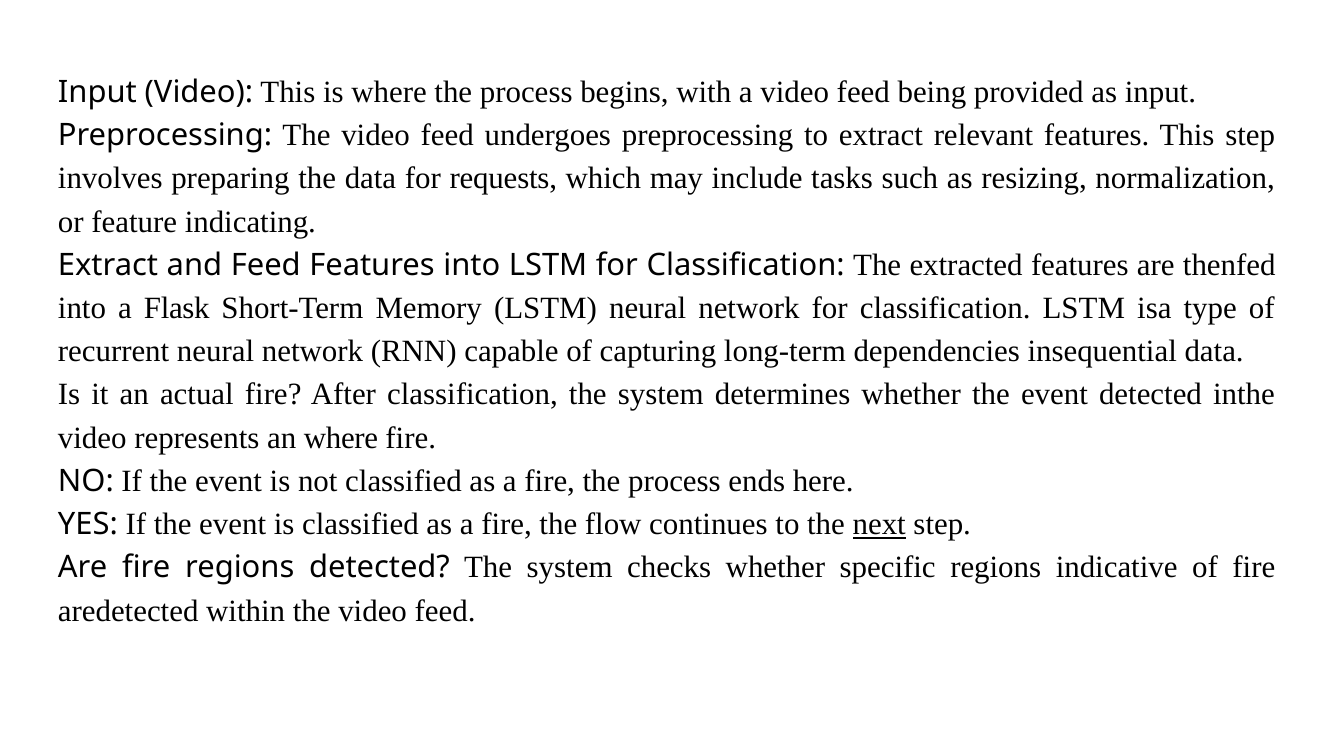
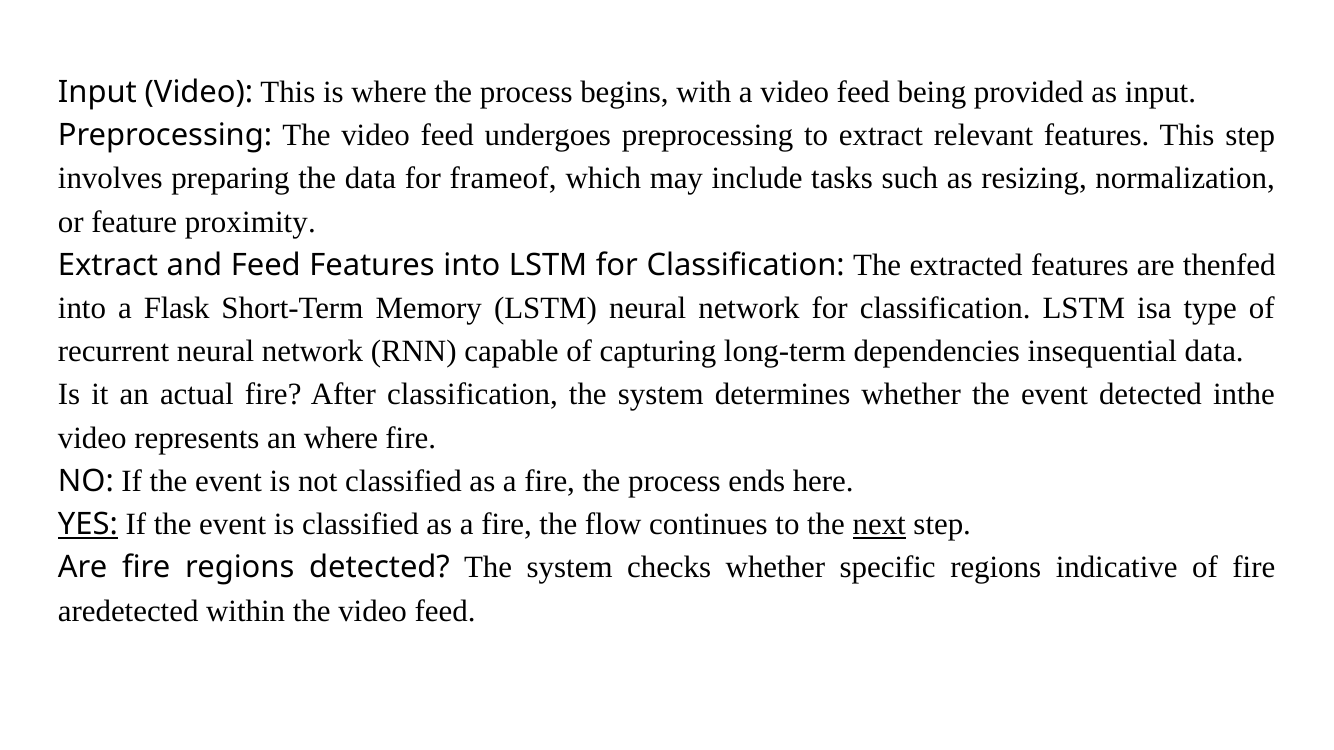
requests: requests -> frameof (503, 179)
indicating: indicating -> proximity (250, 222)
YES underline: none -> present (88, 525)
